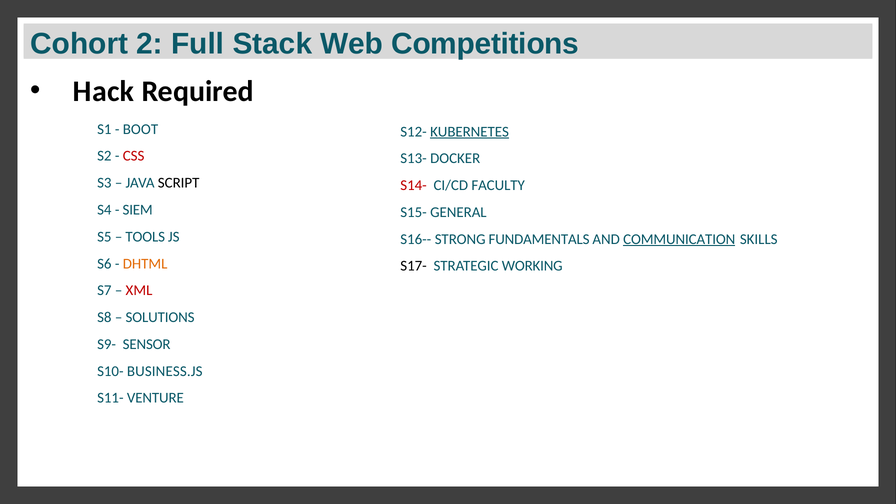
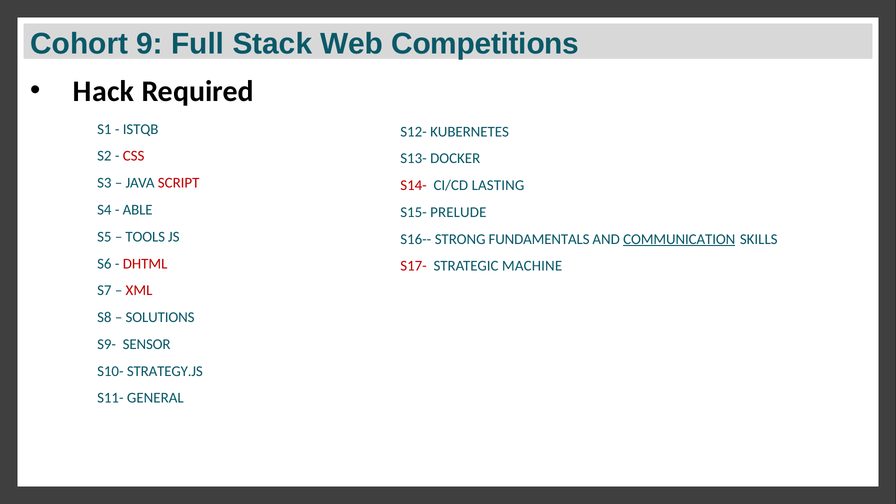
2: 2 -> 9 (150, 44)
BOOT: BOOT -> ISTQB (141, 129)
KUBERNETES underline: present -> none (470, 132)
SCRIPT colour: black -> red (179, 183)
FACULTY: FACULTY -> LASTING (498, 185)
SIEM: SIEM -> ABLE (138, 210)
GENERAL: GENERAL -> PRELUDE (458, 212)
DHTML colour: orange -> red (145, 264)
S17- colour: black -> red (414, 266)
WORKING: WORKING -> MACHINE (532, 266)
BUSINESS.JS: BUSINESS.JS -> STRATEGY.JS (165, 371)
VENTURE: VENTURE -> GENERAL (155, 398)
